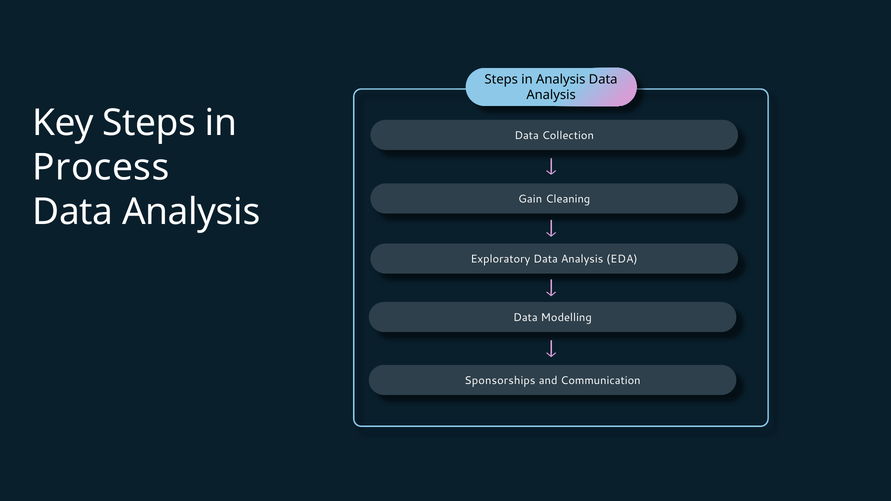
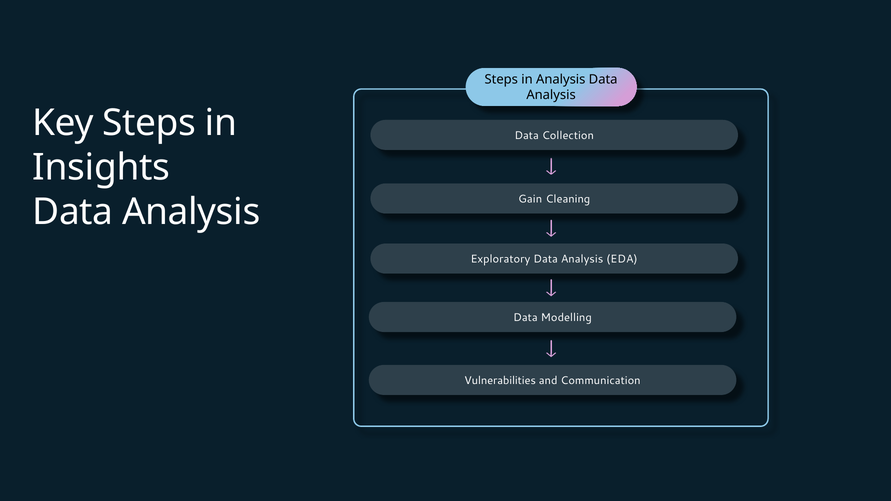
Process: Process -> Insights (101, 168)
Sponsorships: Sponsorships -> Vulnerabilities (500, 381)
